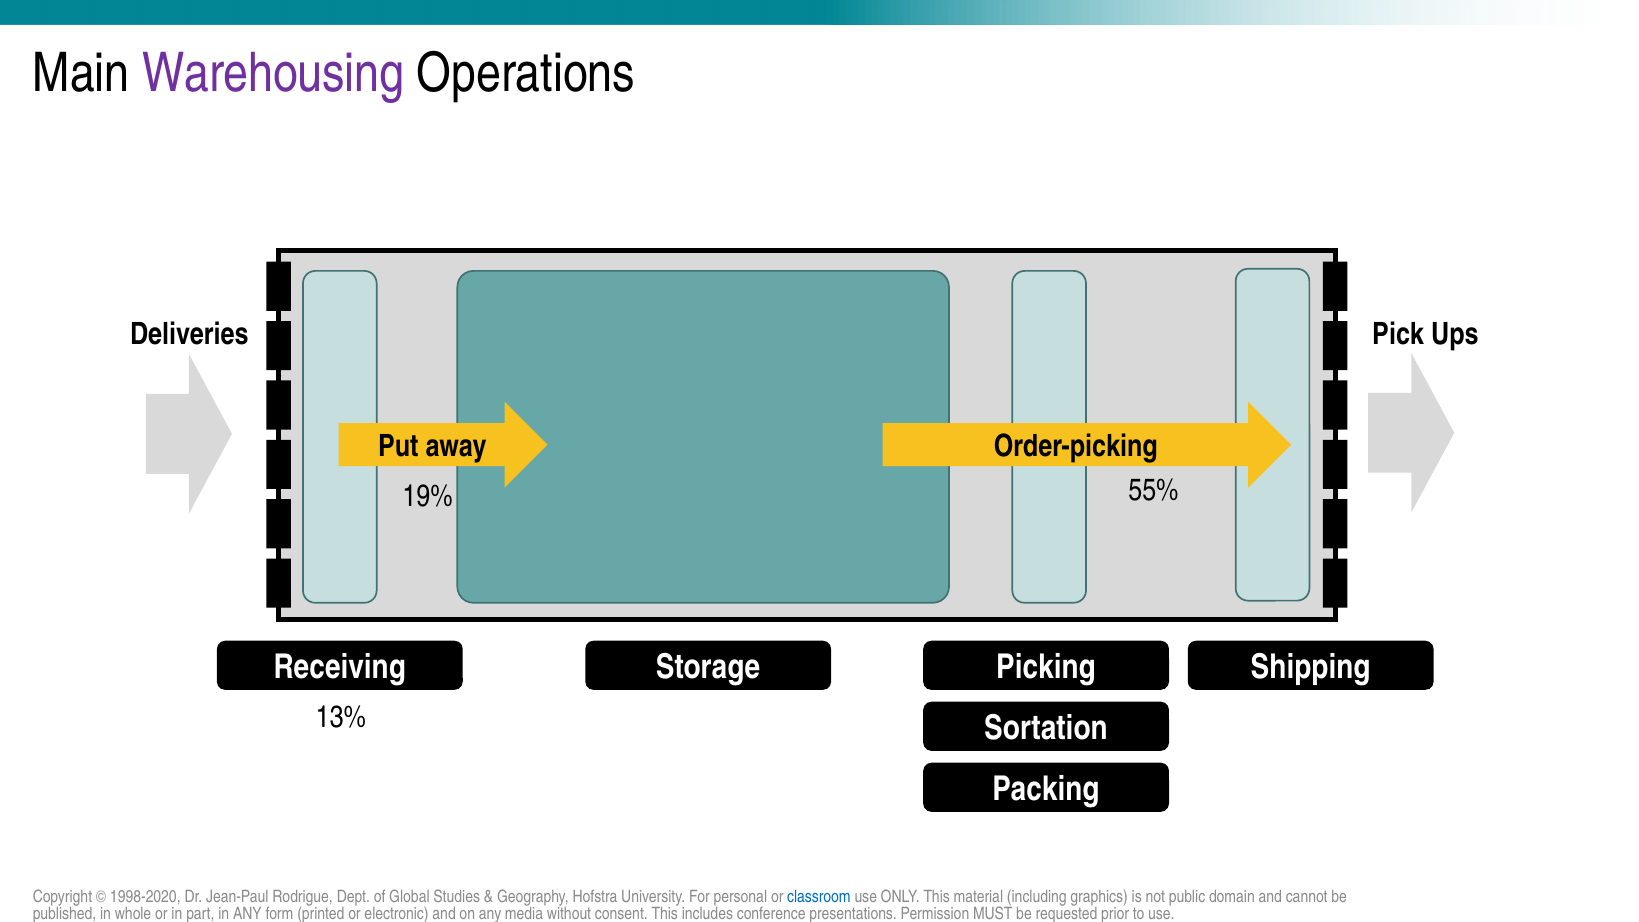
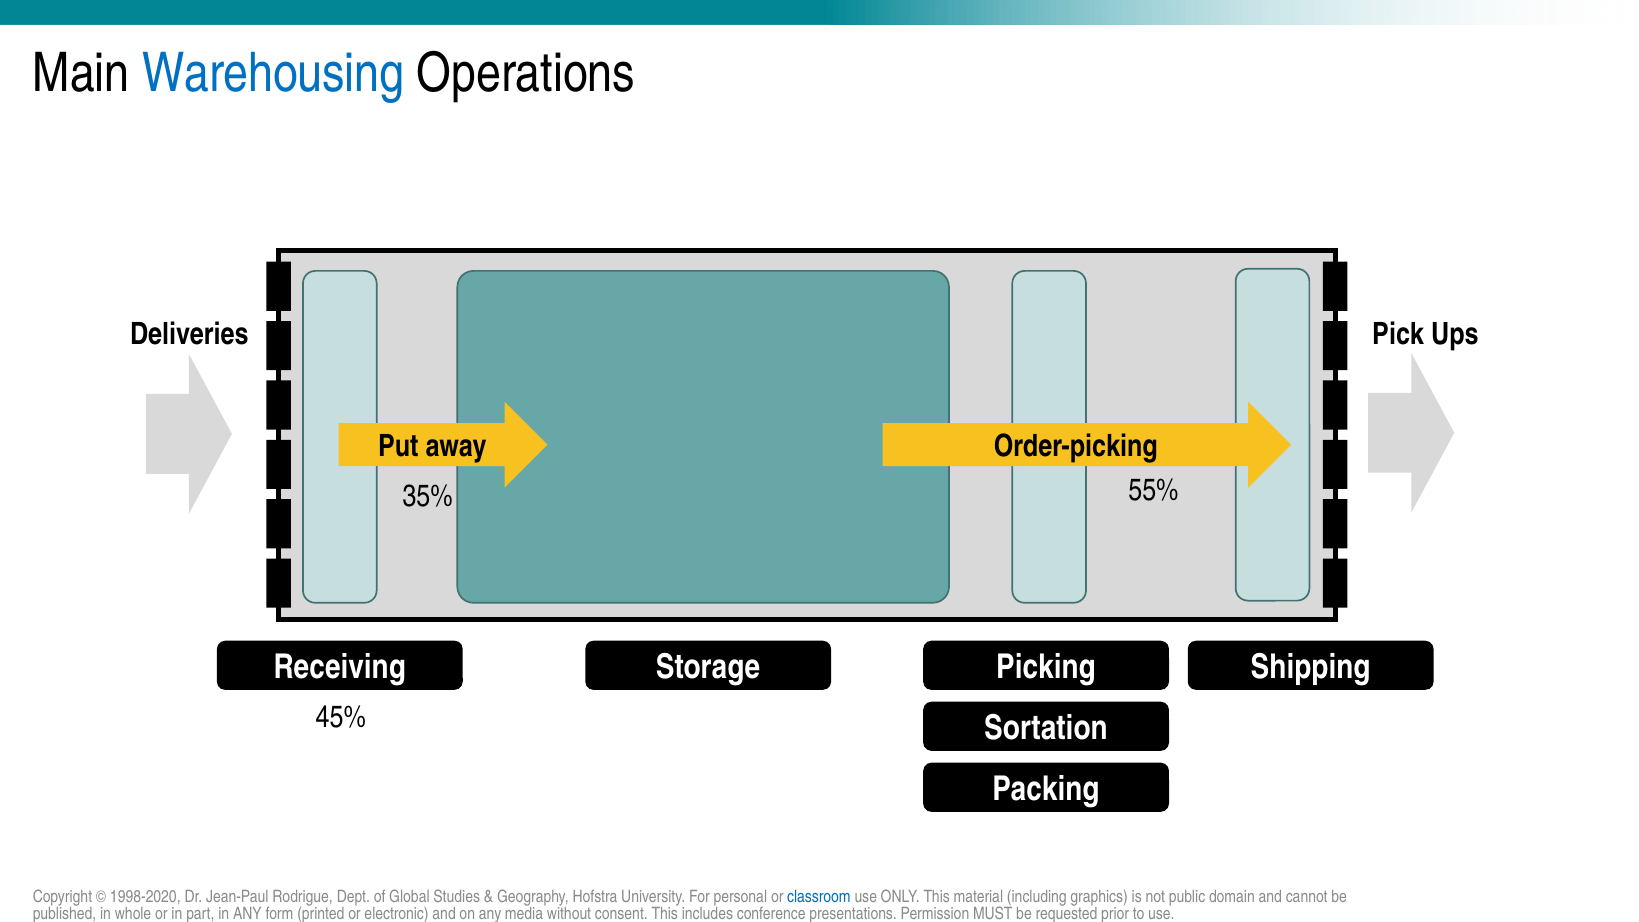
Warehousing colour: purple -> blue (273, 73)
19%: 19% -> 35% (428, 496)
13%: 13% -> 45% (341, 717)
